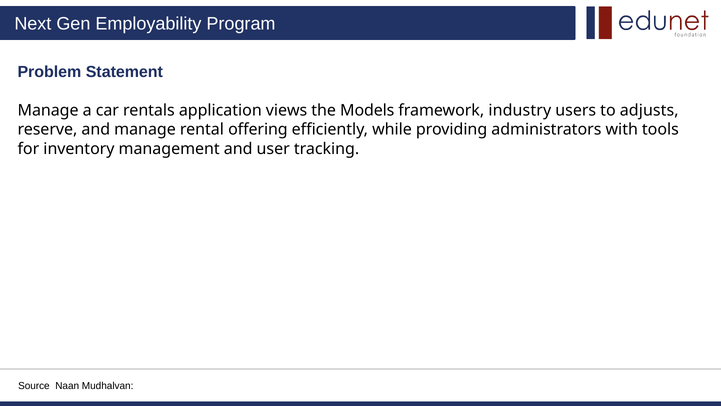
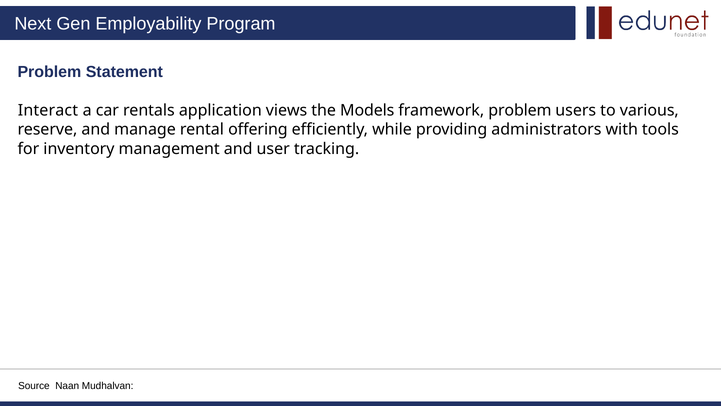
Manage: Manage -> Interact (48, 110)
framework industry: industry -> problem (520, 110)
adjusts: adjusts -> various (649, 110)
